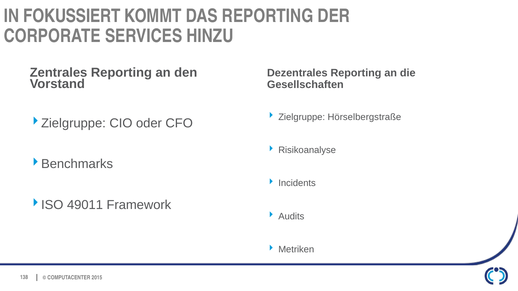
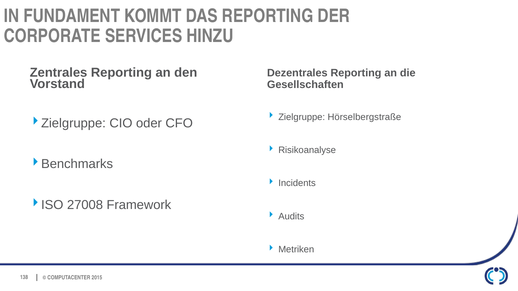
FOKUSSIERT: FOKUSSIERT -> FUNDAMENT (72, 16)
49011: 49011 -> 27008 (85, 205)
